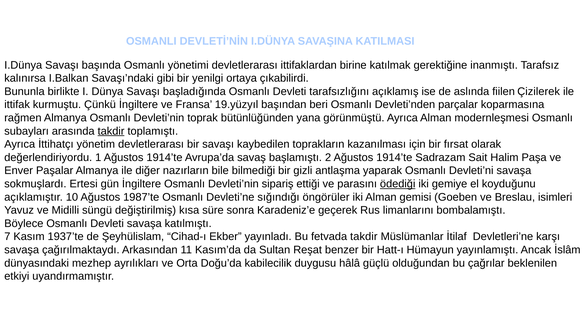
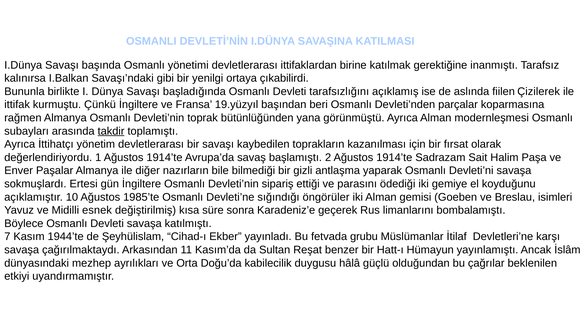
ödediği underline: present -> none (398, 184)
1987’te: 1987’te -> 1985’te (141, 197)
süngü: süngü -> esnek (97, 210)
1937’te: 1937’te -> 1944’te (66, 236)
fetvada takdir: takdir -> grubu (364, 236)
